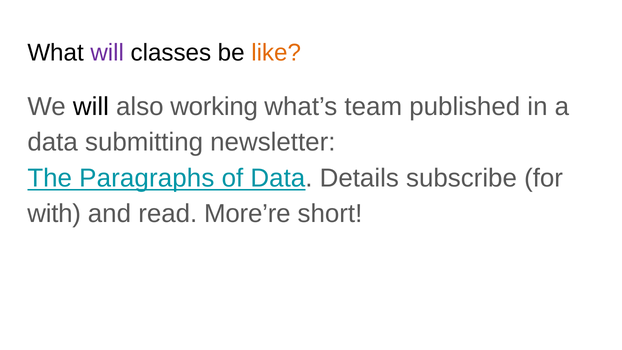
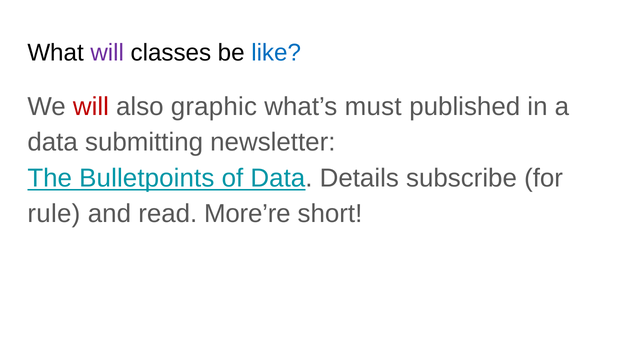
like colour: orange -> blue (276, 53)
will colour: black -> red (91, 107)
working: working -> graphic (214, 107)
team: team -> must (373, 107)
Paragraphs: Paragraphs -> Bulletpoints (147, 178)
with: with -> rule (54, 214)
